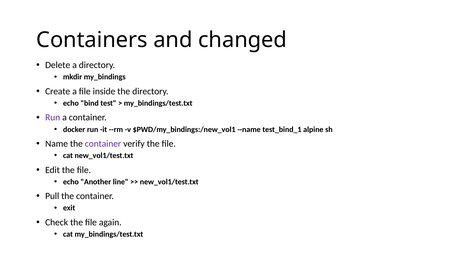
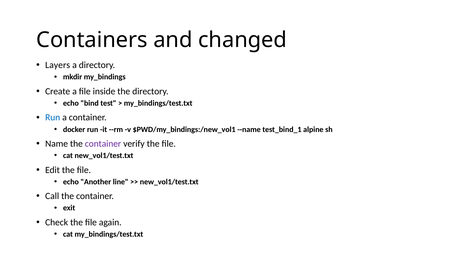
Delete: Delete -> Layers (58, 65)
Run colour: purple -> blue (53, 117)
Pull: Pull -> Call (52, 196)
